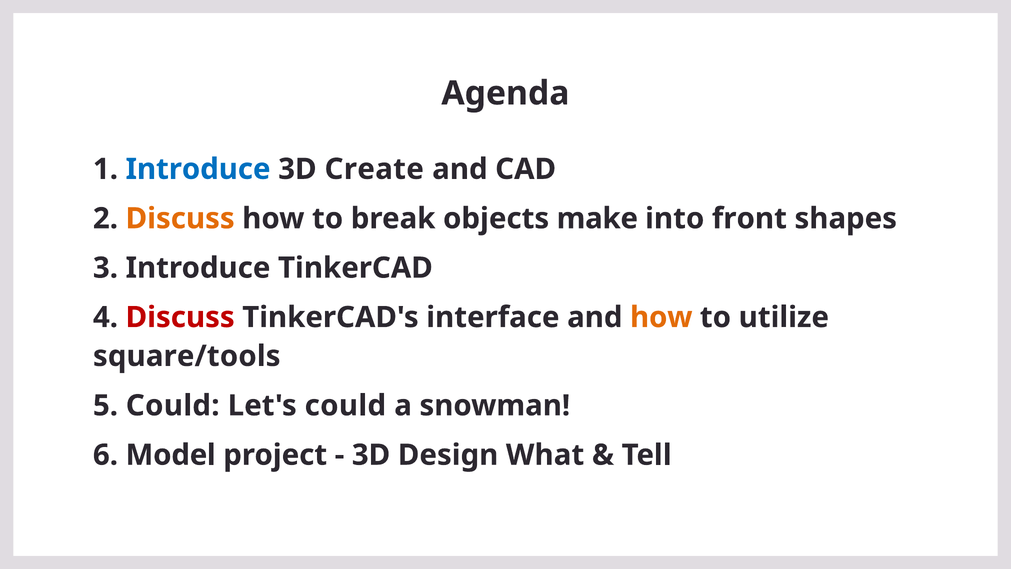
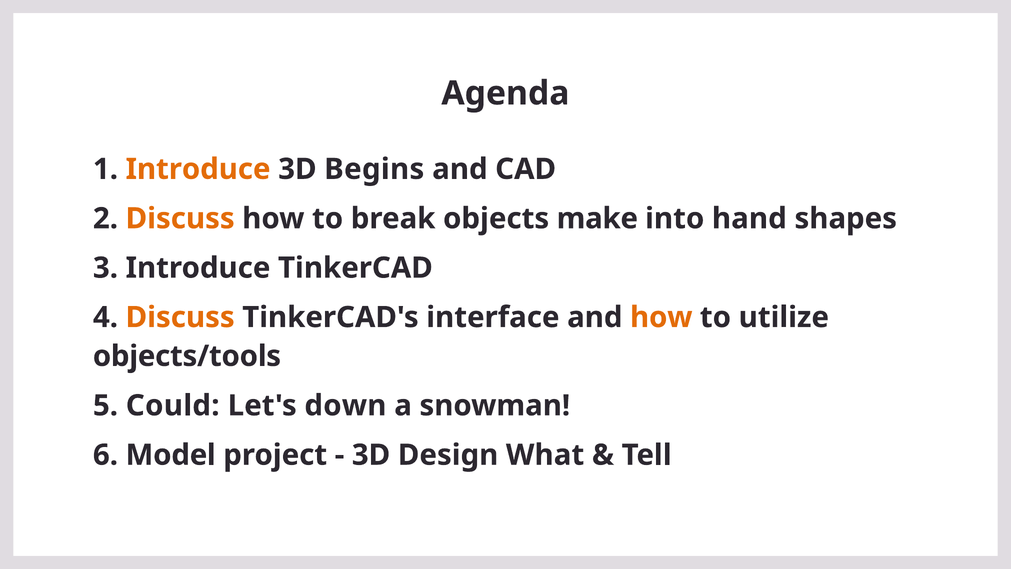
Introduce colour: blue -> orange (198, 169)
Create: Create -> Begins (374, 169)
front: front -> hand (749, 218)
Discuss colour: red -> orange (180, 317)
square/tools: square/tools -> objects/tools (187, 356)
Let's could: could -> down (345, 405)
